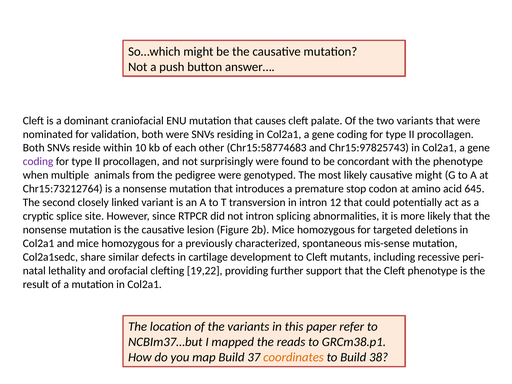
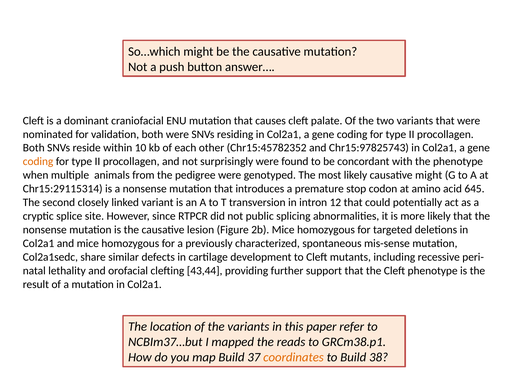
Chr15:58774683: Chr15:58774683 -> Chr15:45782352 (267, 148)
coding colour: purple -> orange (38, 162)
Chr15:73212764: Chr15:73212764 -> Chr15:29115314 (63, 189)
not intron: intron -> public (260, 216)
19,22: 19,22 -> 43,44 (205, 271)
